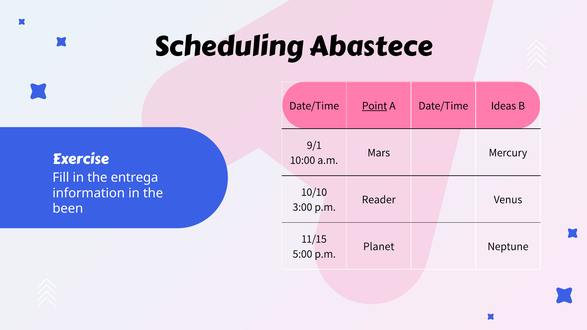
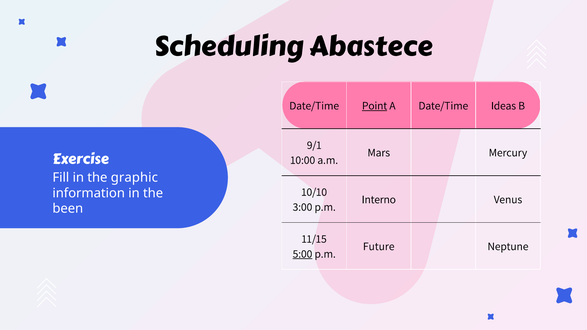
entrega: entrega -> graphic (134, 178)
Reader: Reader -> Interno (379, 200)
Planet: Planet -> Future (379, 247)
5:00 underline: none -> present (302, 254)
